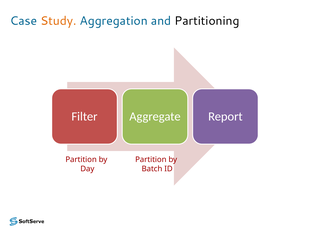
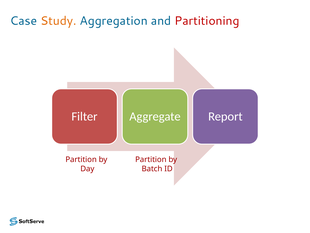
Partitioning colour: black -> red (207, 21)
